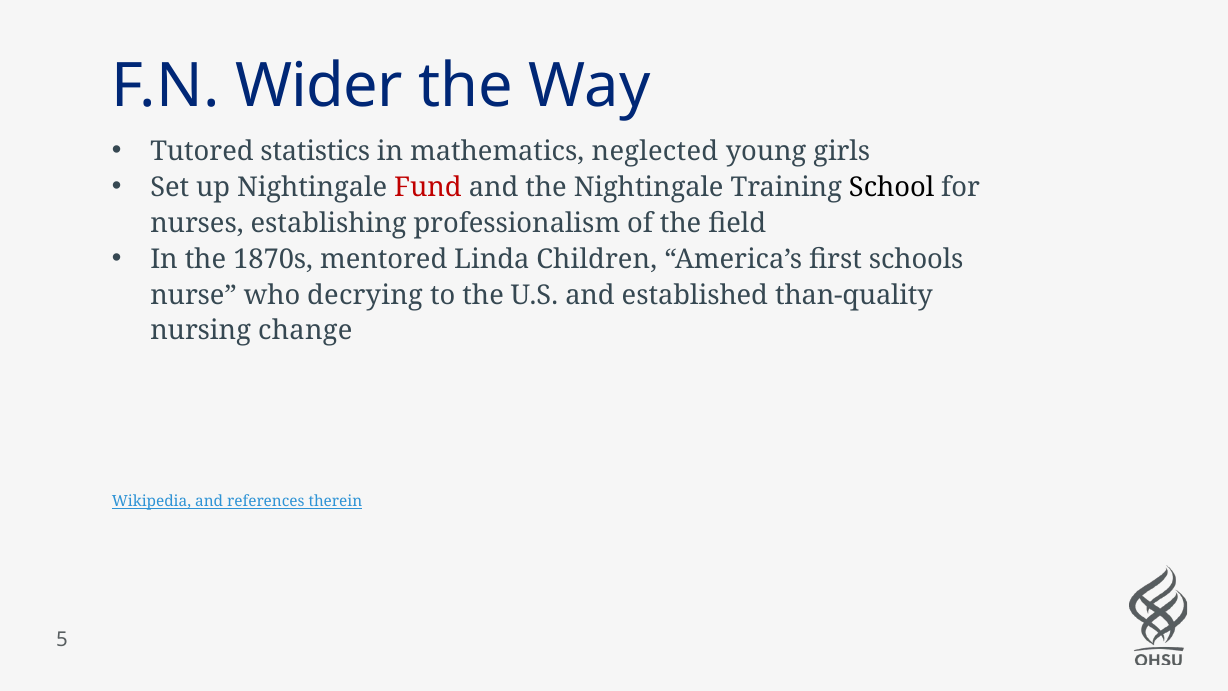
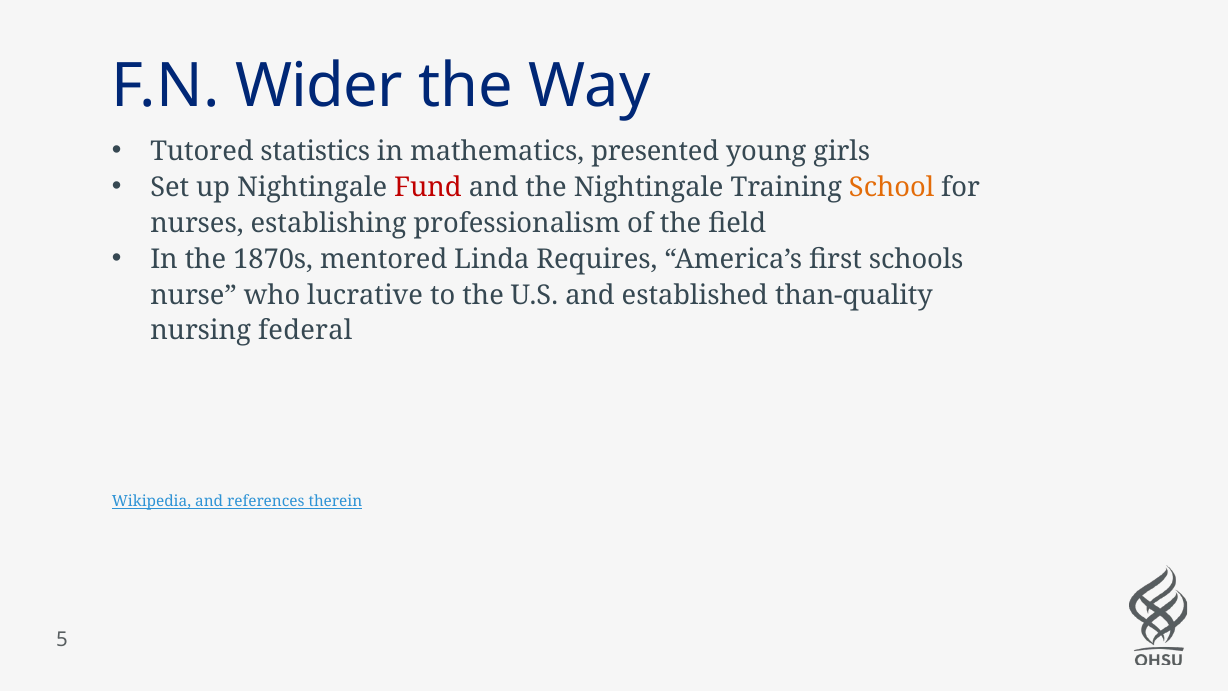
neglected: neglected -> presented (655, 151)
School colour: black -> orange (892, 187)
Children: Children -> Requires (597, 259)
decrying: decrying -> lucrative (365, 295)
change: change -> federal (305, 331)
